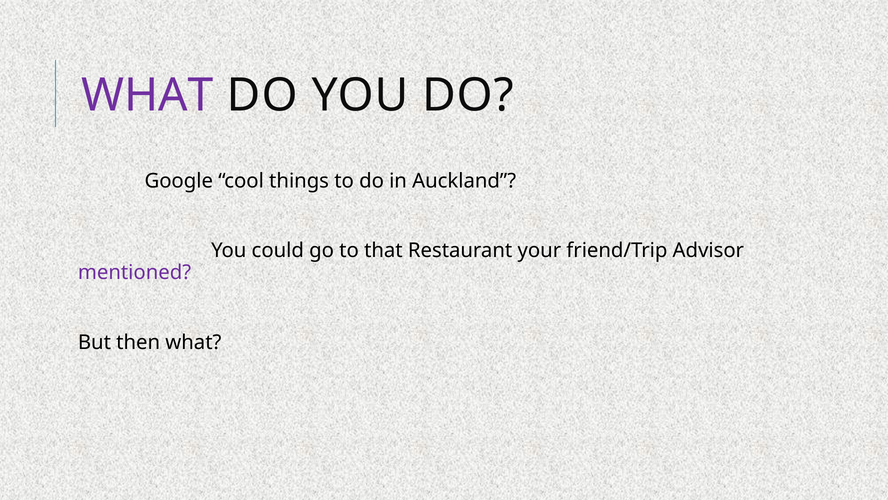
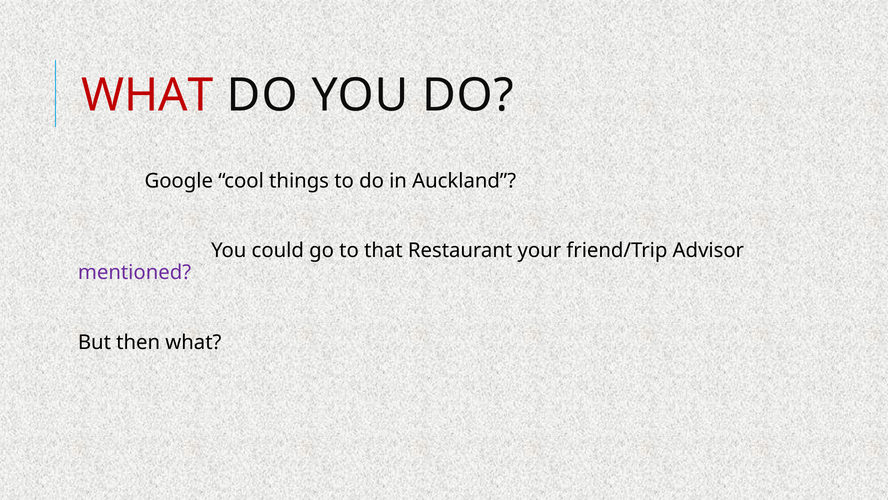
WHAT colour: purple -> red (147, 95)
